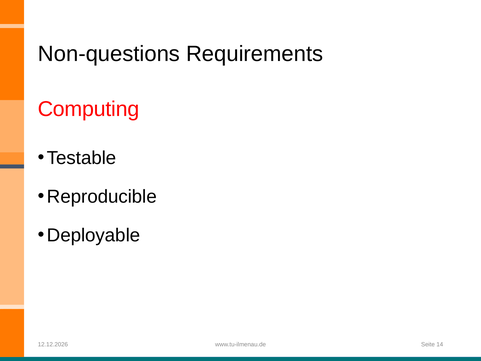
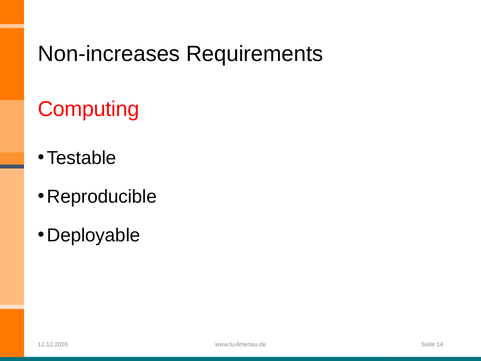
Non-questions: Non-questions -> Non-increases (109, 54)
